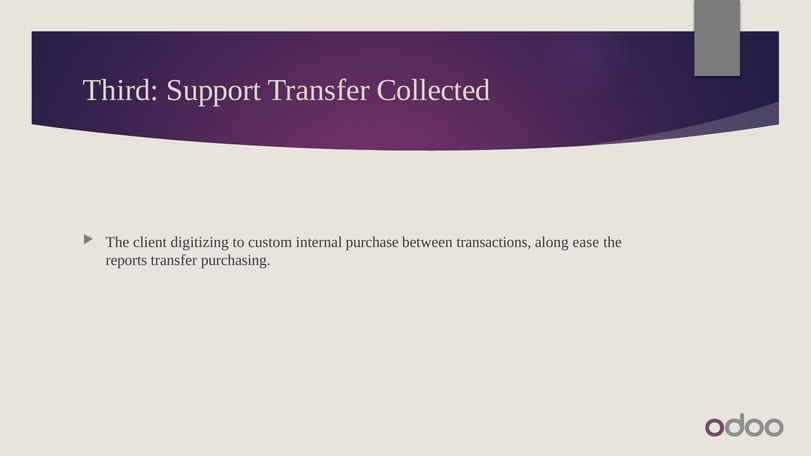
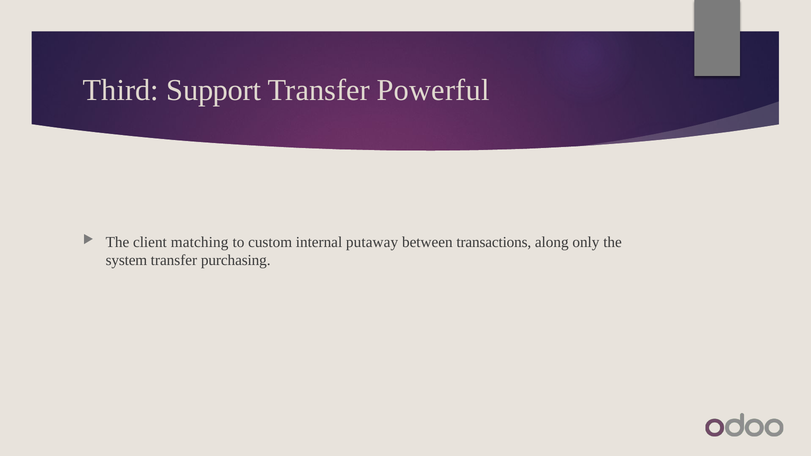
Collected: Collected -> Powerful (433, 90)
digitizing: digitizing -> matching (200, 242)
purchase: purchase -> putaway (372, 242)
ease: ease -> only (586, 242)
reports: reports -> system (126, 260)
